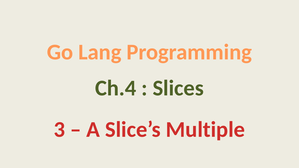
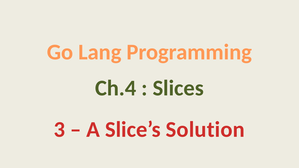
Multiple: Multiple -> Solution (205, 130)
